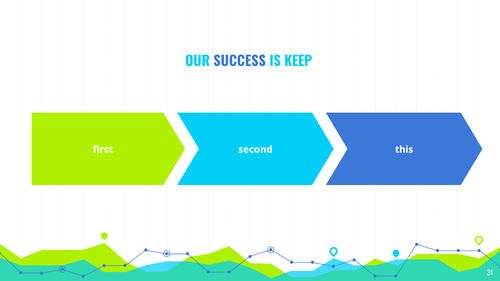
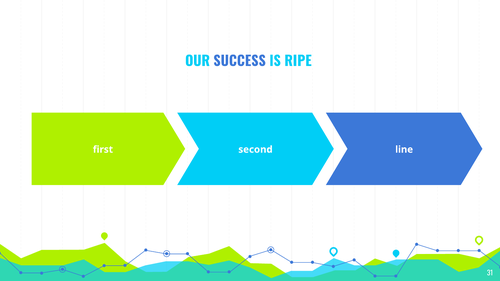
KEEP: KEEP -> RIPE (298, 61)
this: this -> line (404, 150)
